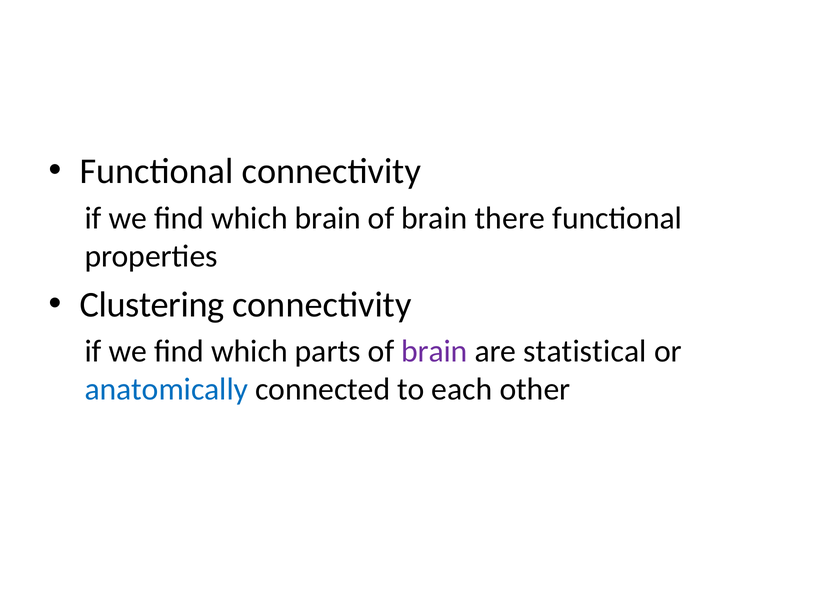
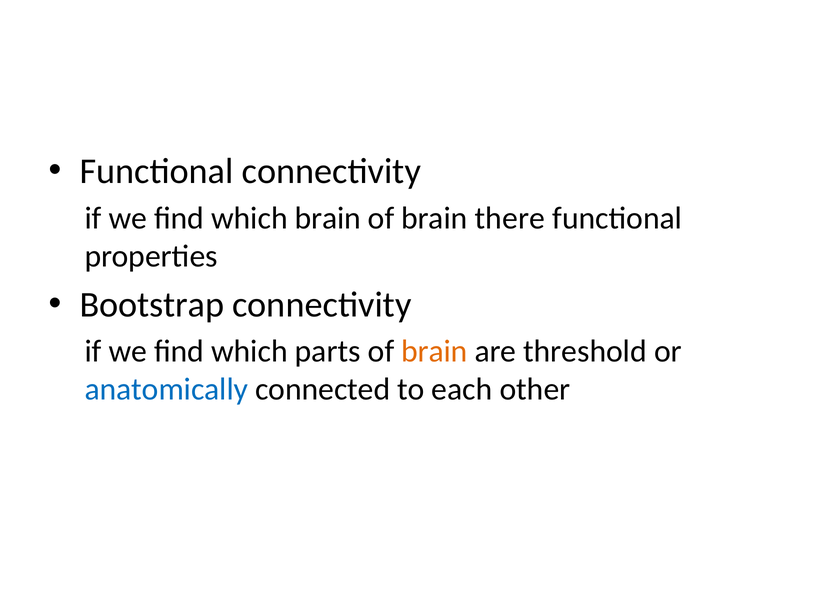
Clustering: Clustering -> Bootstrap (152, 305)
brain colour: purple -> orange (434, 351)
statistical: statistical -> threshold (585, 351)
